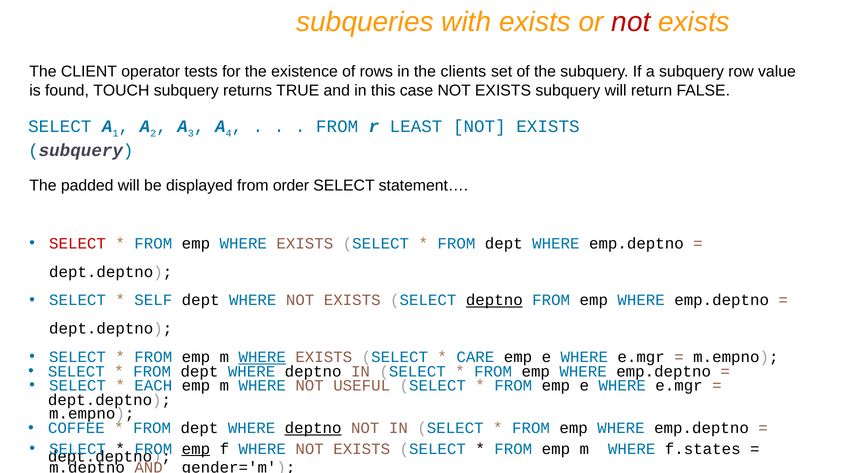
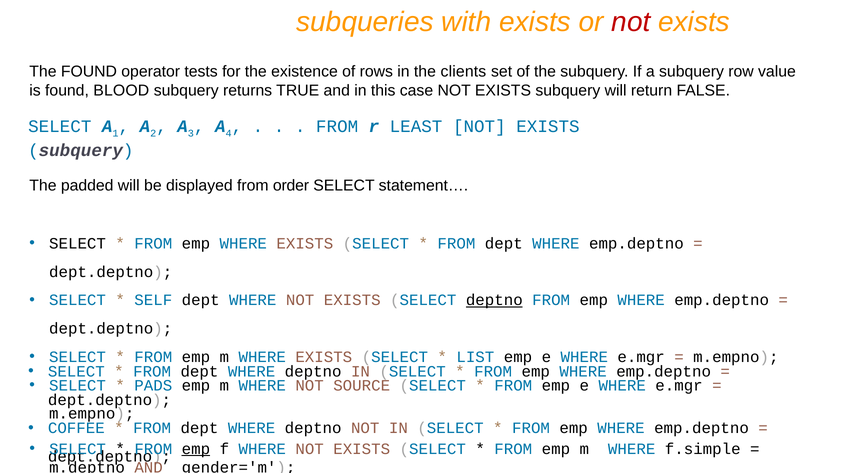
The CLIENT: CLIENT -> FOUND (89, 72)
TOUCH: TOUCH -> BLOOD (121, 90)
SELECT colour: red -> black (78, 244)
WHERE underline: present -> none (262, 357)
CARE: CARE -> LIST (475, 357)
EACH: EACH -> PADS (153, 386)
USEFUL: USEFUL -> SOURCE (362, 386)
deptno underline: present -> none (313, 429)
f.states: f.states -> f.simple (703, 449)
